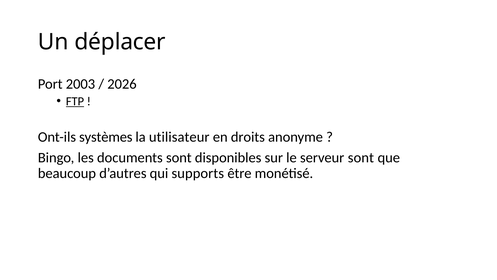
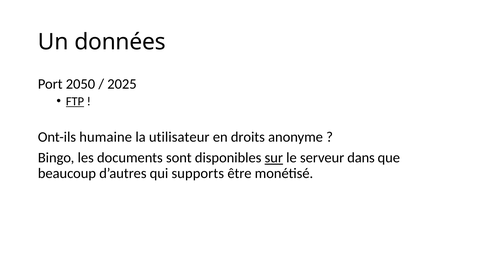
déplacer: déplacer -> données (120, 42)
2003: 2003 -> 2050 (80, 84)
2026: 2026 -> 2025 (122, 84)
systèmes: systèmes -> humaine (106, 137)
sur underline: none -> present (274, 158)
serveur sont: sont -> dans (361, 158)
